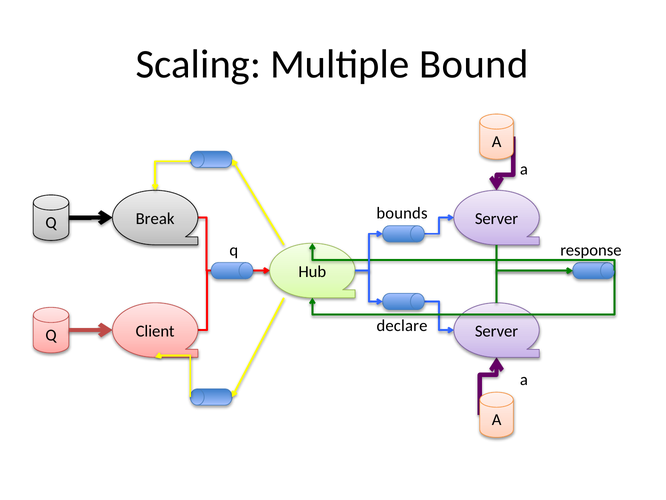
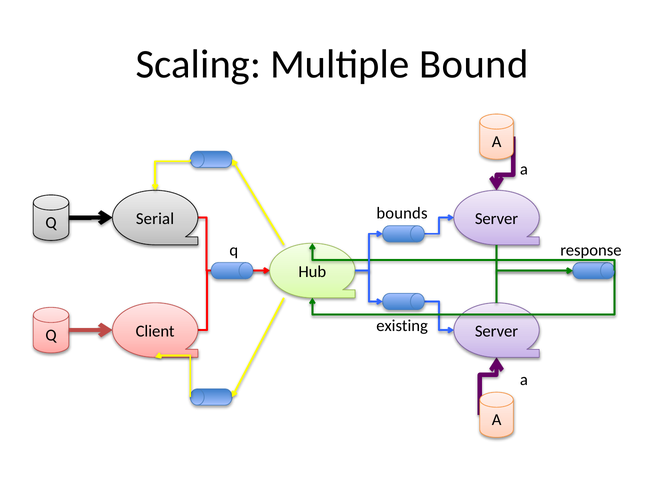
Break: Break -> Serial (155, 219)
declare: declare -> existing (402, 325)
